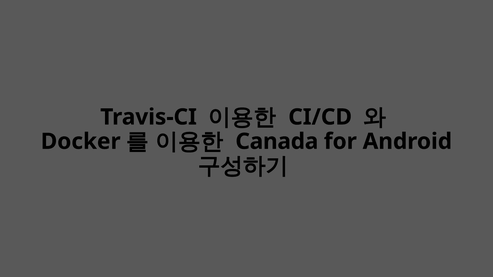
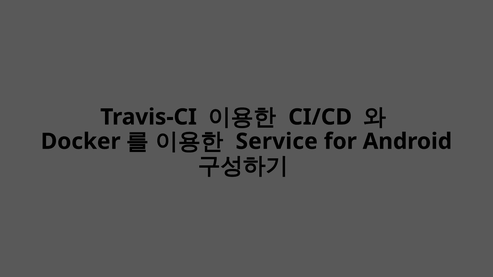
Canada: Canada -> Service (277, 142)
